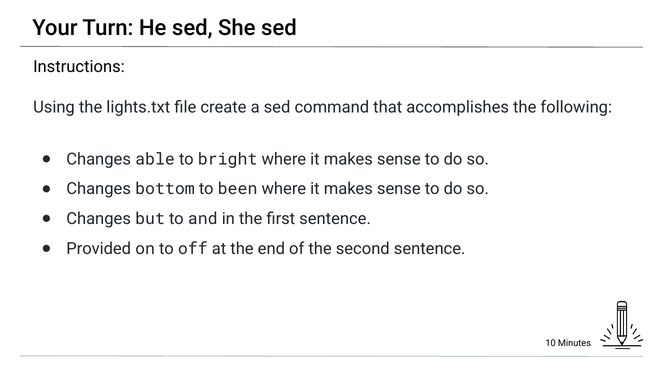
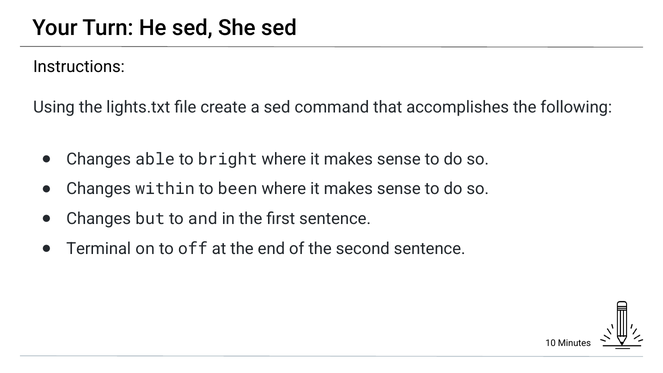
bottom: bottom -> within (165, 189)
Provided: Provided -> Terminal (99, 249)
